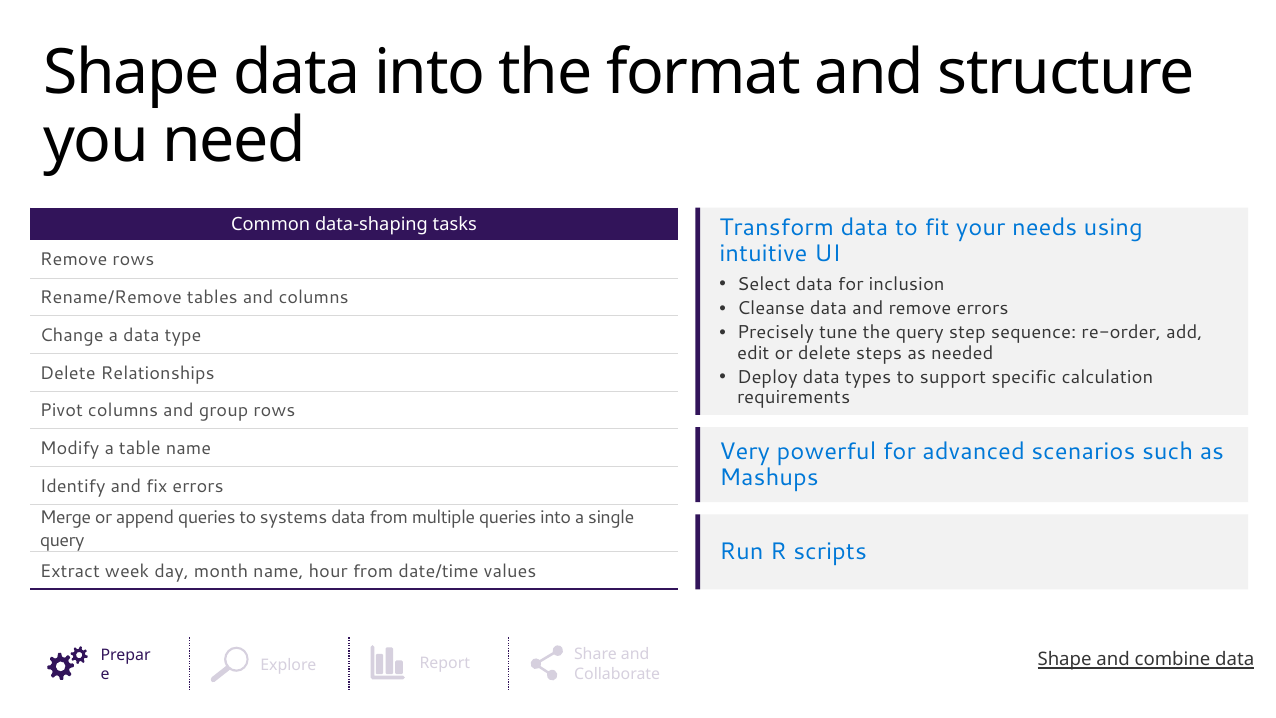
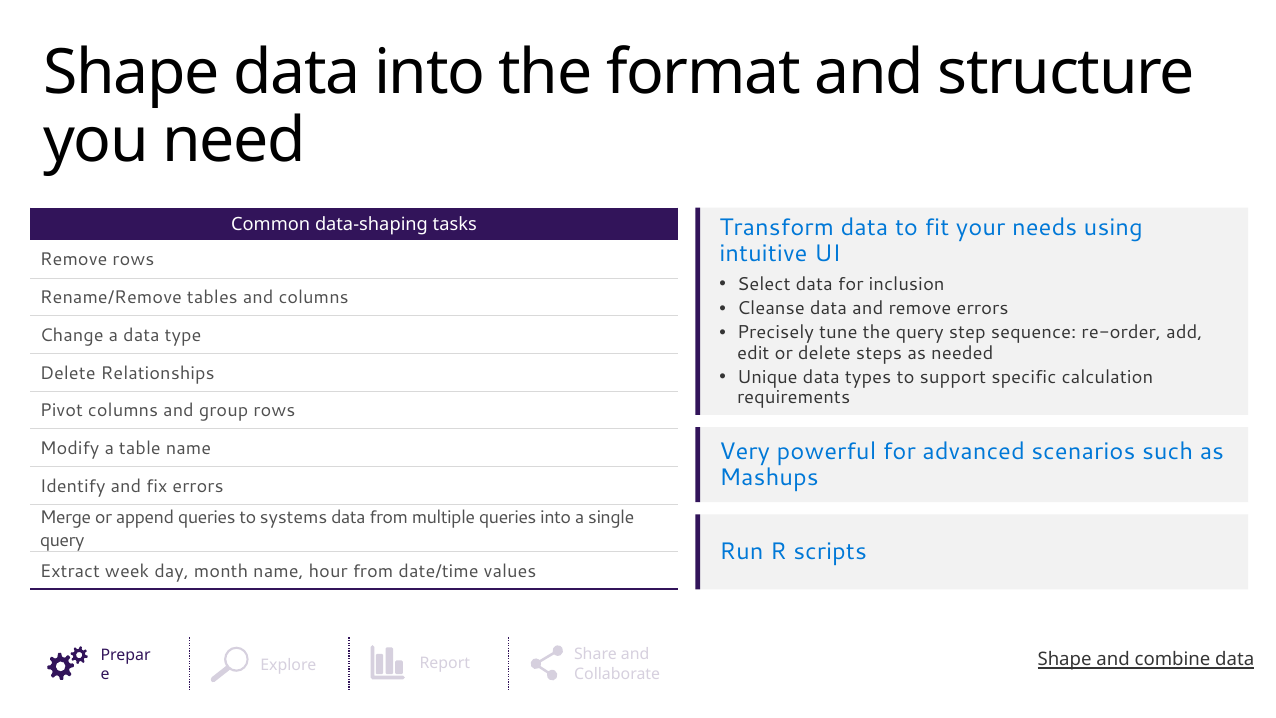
Deploy: Deploy -> Unique (767, 377)
